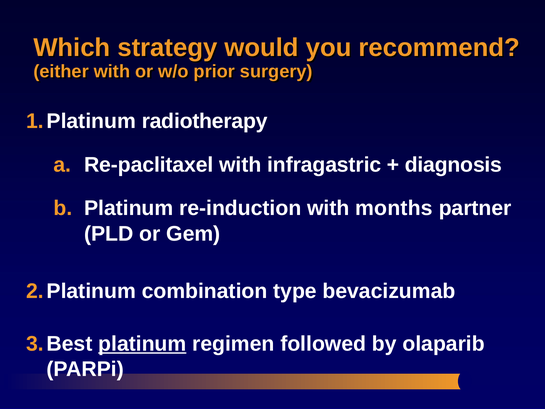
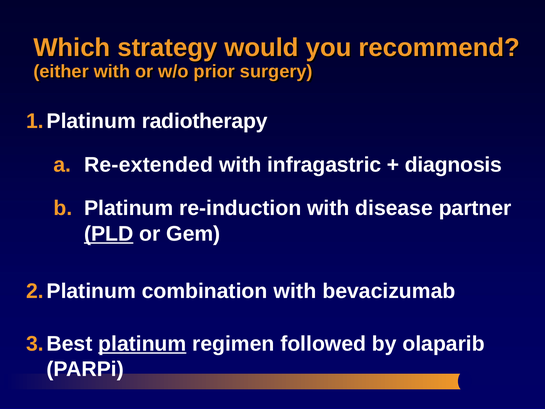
Re-paclitaxel: Re-paclitaxel -> Re-extended (149, 165)
months: months -> disease (394, 208)
PLD underline: none -> present (109, 234)
combination type: type -> with (295, 291)
